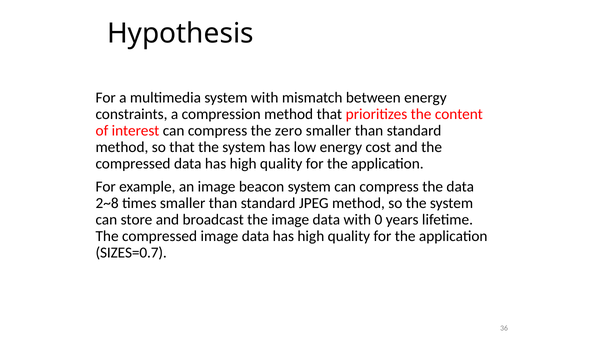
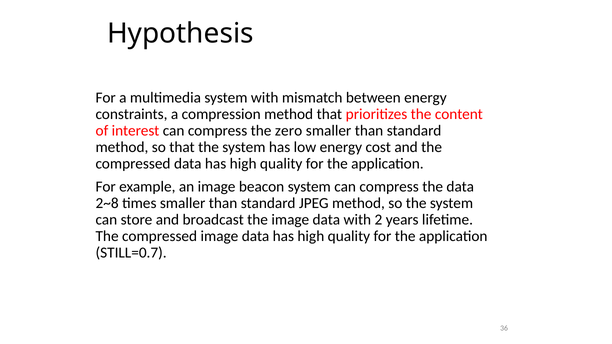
0: 0 -> 2 (378, 220)
SIZES=0.7: SIZES=0.7 -> STILL=0.7 (131, 253)
